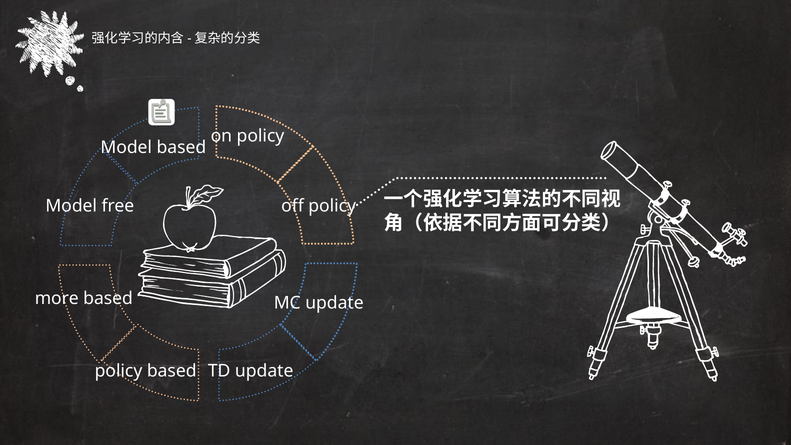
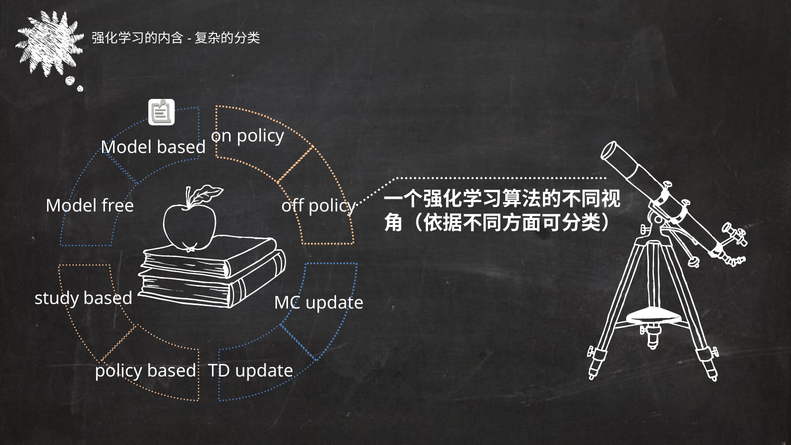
more: more -> study (57, 298)
